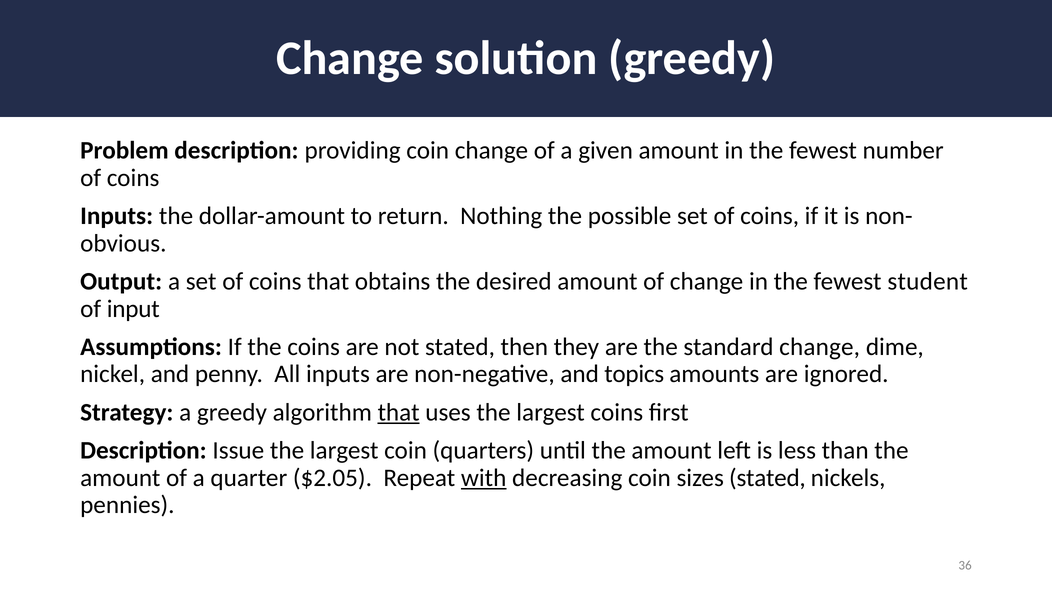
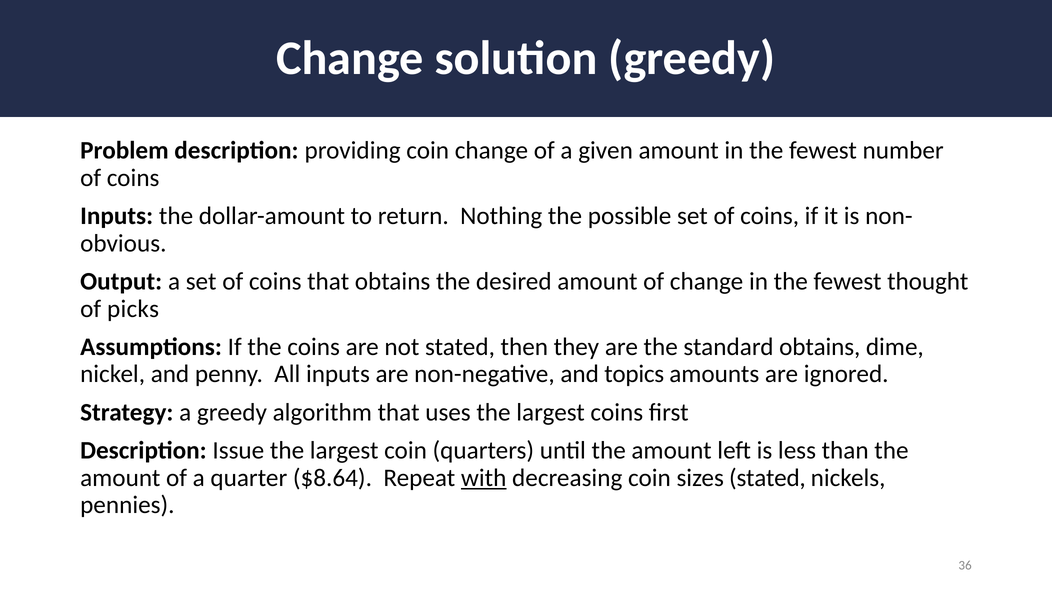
student: student -> thought (928, 281)
input: input -> picks (133, 309)
standard change: change -> obtains (820, 347)
that underline: present -> none (399, 412)
$2.05: $2.05 -> $8.64 (332, 478)
